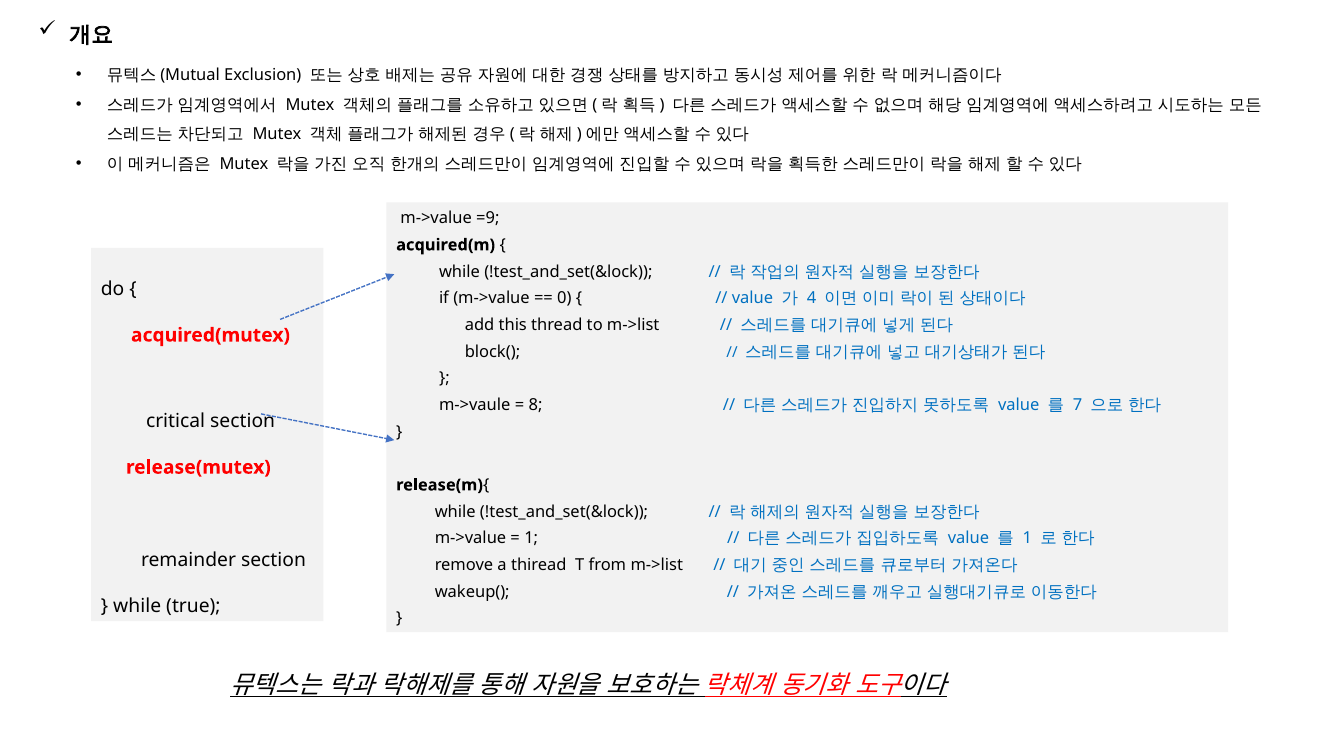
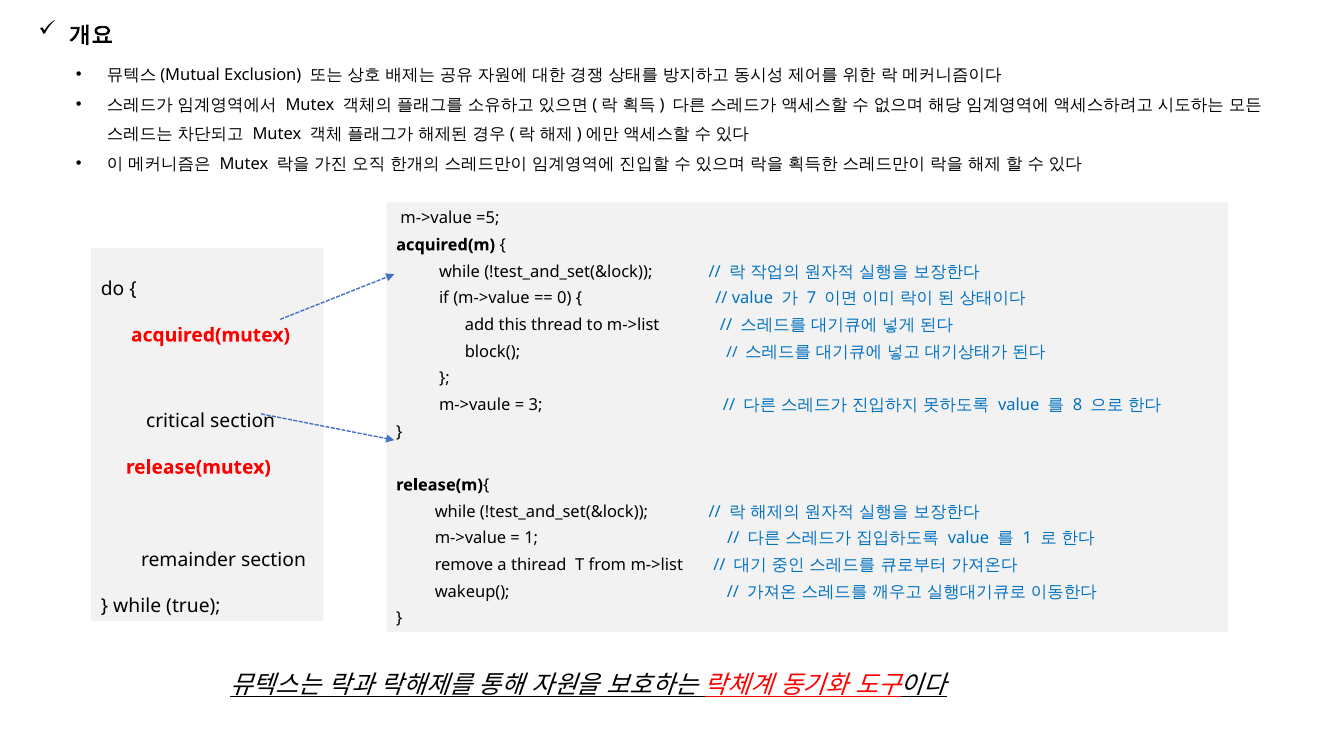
=9: =9 -> =5 (488, 218)
4: 4 -> 7 (811, 298)
8: 8 -> 3 (536, 405)
7: 7 -> 8 (1078, 405)
